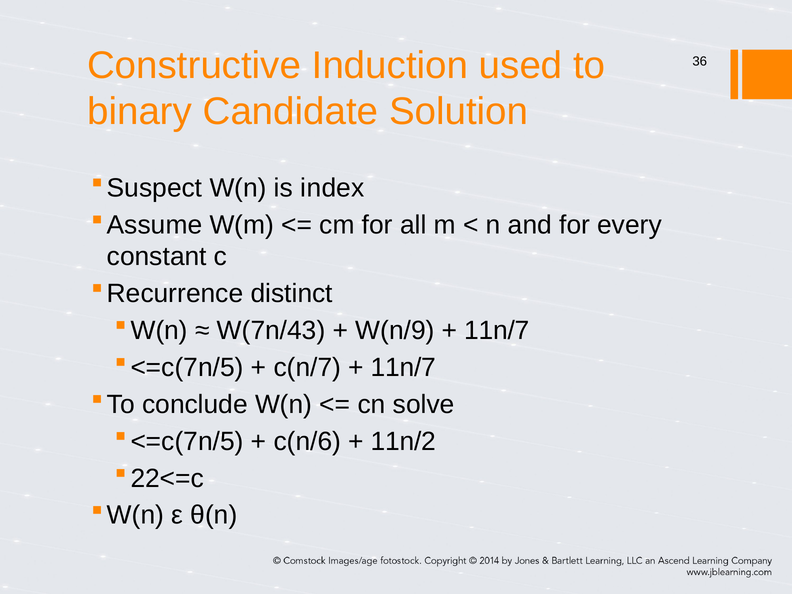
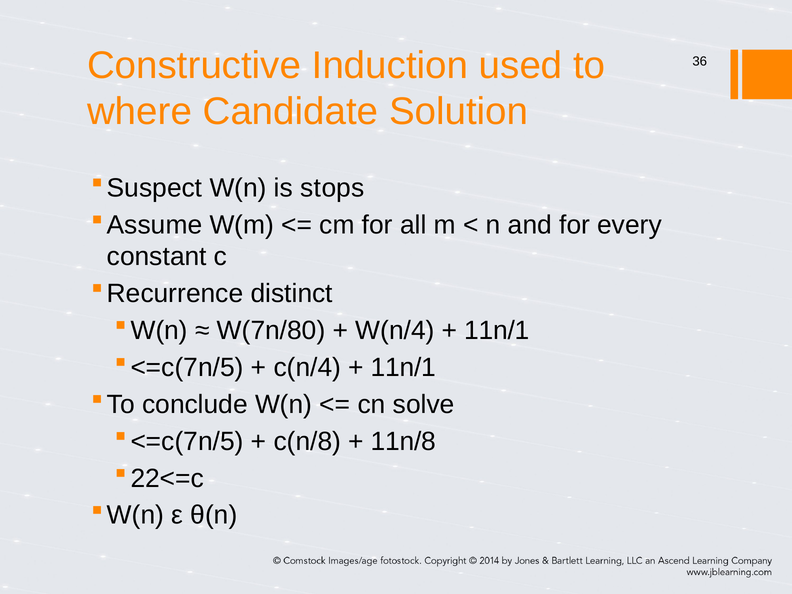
binary: binary -> where (140, 112)
index: index -> stops (333, 188)
W(7n/43: W(7n/43 -> W(7n/80 (271, 331)
W(n/9: W(n/9 -> W(n/4 (395, 331)
11n/7: 11n/7 -> 11n/1 (497, 331)
c(n/7: c(n/7 -> c(n/4 (307, 367)
11n/7: 11n/7 -> 11n/1 (403, 367)
c(n/6: c(n/6 -> c(n/8 (307, 441)
11n/2: 11n/2 -> 11n/8 (403, 441)
